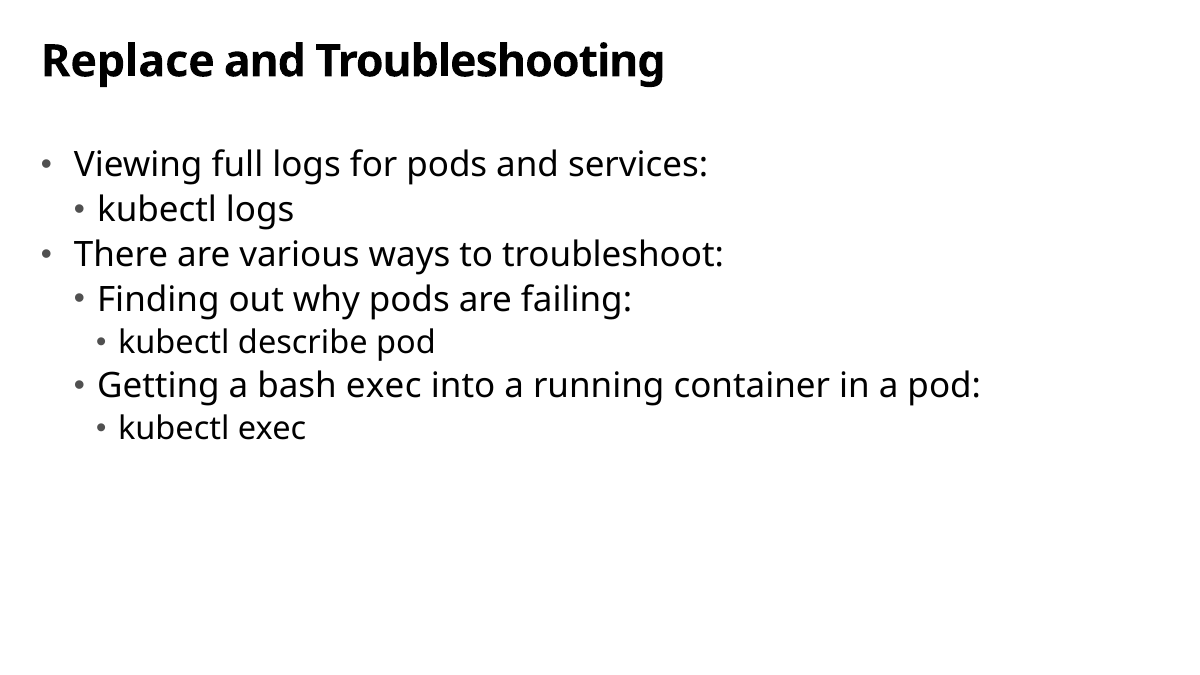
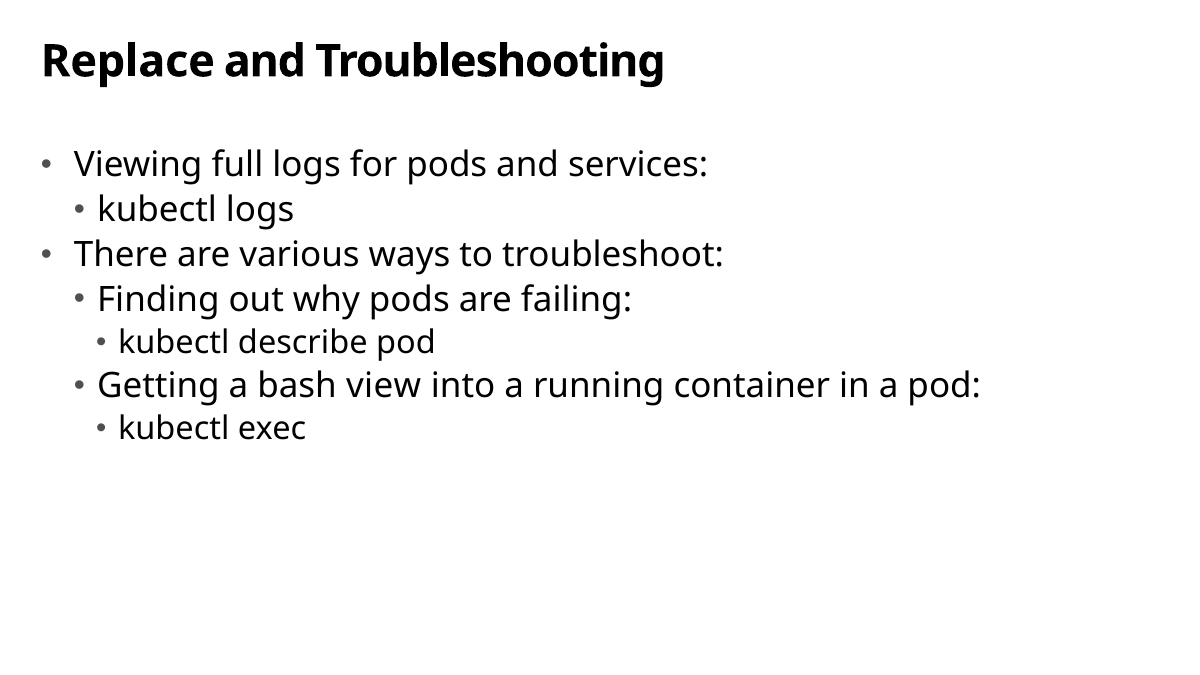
bash exec: exec -> view (384, 386)
